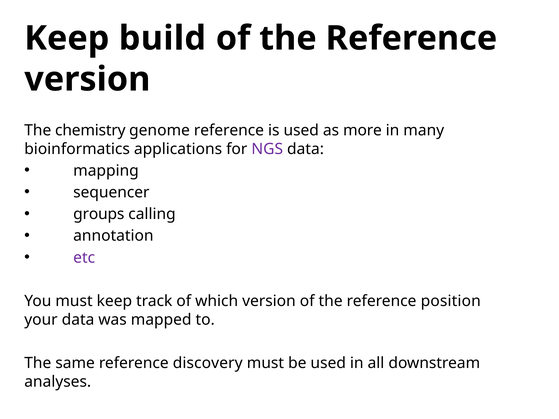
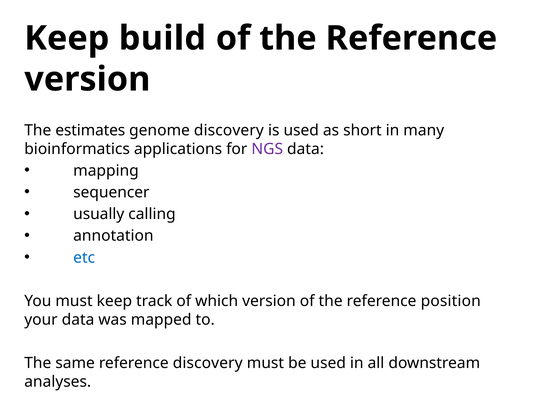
chemistry: chemistry -> estimates (90, 130)
genome reference: reference -> discovery (229, 130)
more: more -> short (362, 130)
groups: groups -> usually (99, 214)
etc colour: purple -> blue (84, 258)
